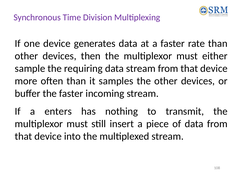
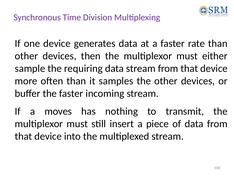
enters: enters -> moves (58, 111)
